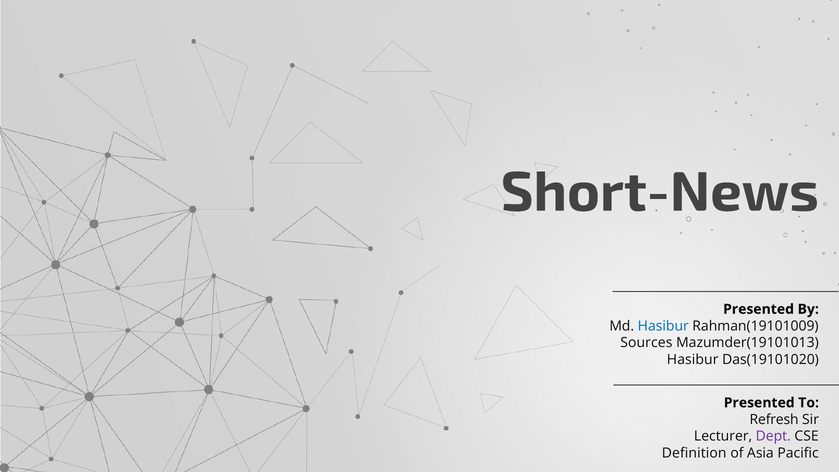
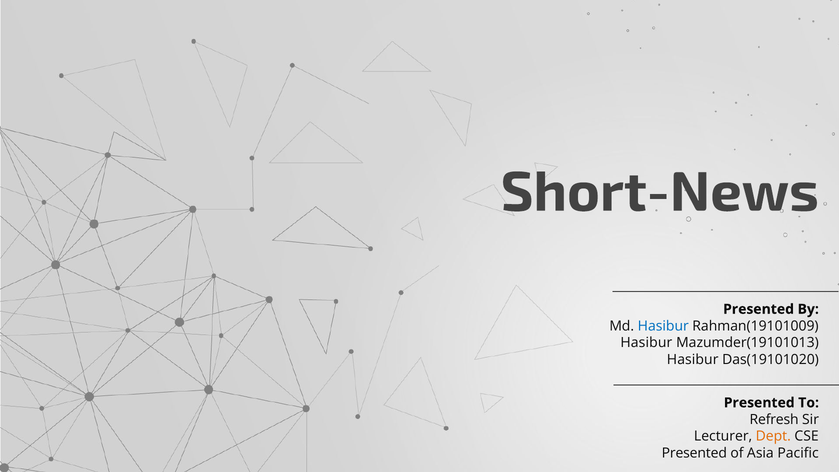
Sources: Sources -> Hasibur (646, 343)
Dept colour: purple -> orange (773, 436)
Definition: Definition -> Presented (694, 453)
